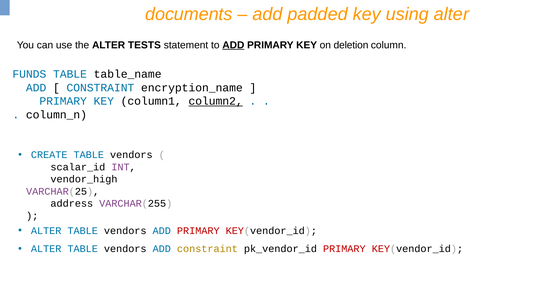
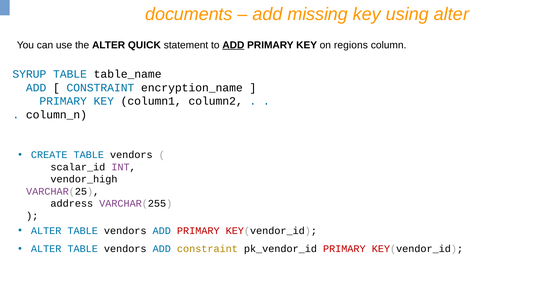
padded: padded -> missing (318, 14)
TESTS: TESTS -> QUICK (144, 45)
deletion: deletion -> regions (351, 45)
FUNDS: FUNDS -> SYRUP (29, 74)
column2 underline: present -> none (216, 101)
